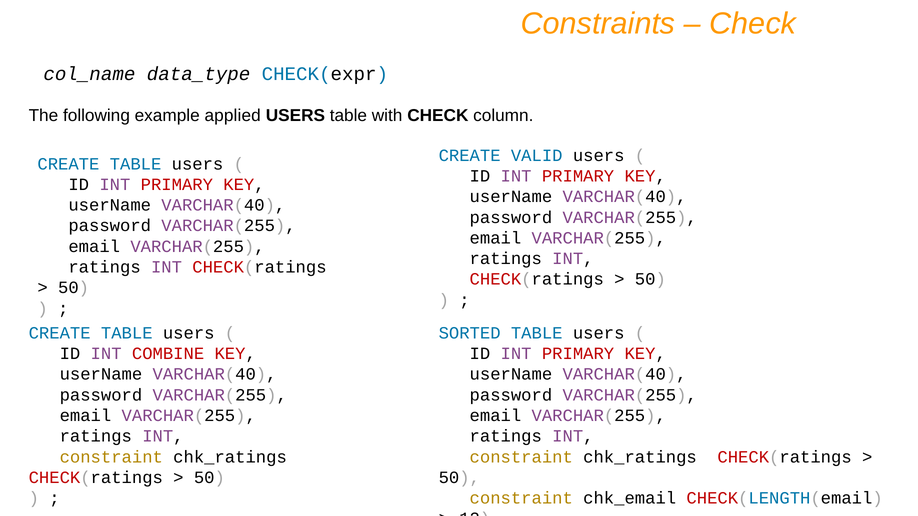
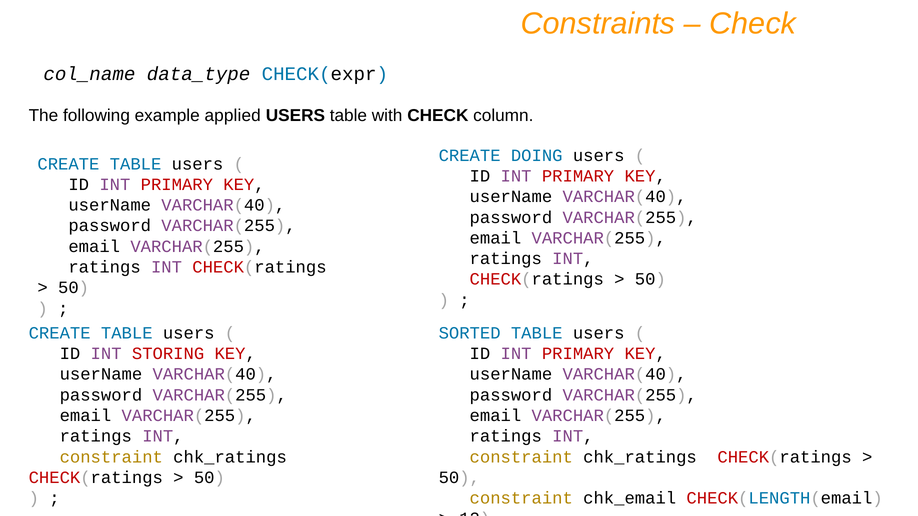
VALID: VALID -> DOING (537, 156)
COMBINE: COMBINE -> STORING (168, 354)
